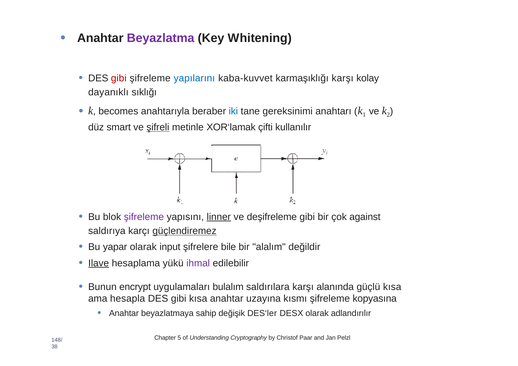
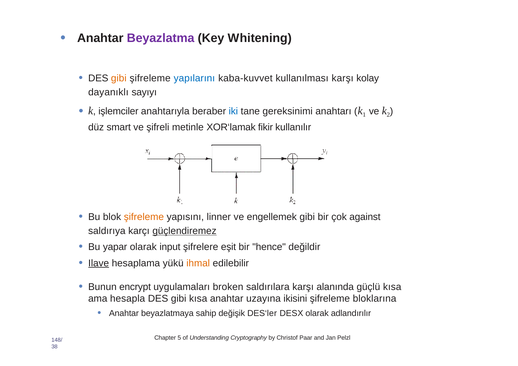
gibi colour: red -> orange (119, 78)
karmaşıklığı: karmaşıklığı -> kullanılması (302, 78)
sıklığı: sıklığı -> sayıyı (144, 92)
becomes: becomes -> işlemciler (118, 111)
şifreli underline: present -> none (158, 127)
çifti: çifti -> fikir (266, 127)
şifreleme colour: purple -> orange (144, 217)
linner underline: present -> none (219, 217)
deşifreleme: deşifreleme -> engellemek (272, 217)
bile: bile -> eşit (228, 247)
alalım: alalım -> hence (269, 247)
ihmal colour: purple -> orange (198, 263)
bulalım: bulalım -> broken (228, 287)
kısmı: kısmı -> ikisini (295, 299)
kopyasına: kopyasına -> bloklarına (375, 299)
